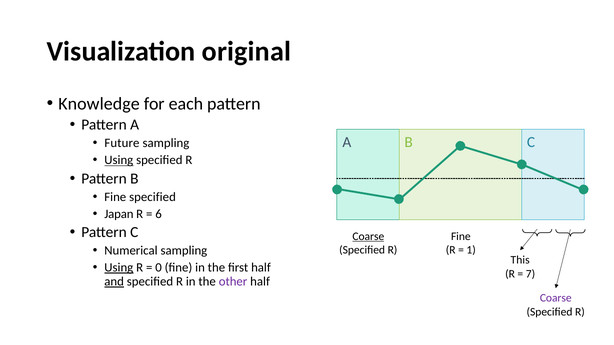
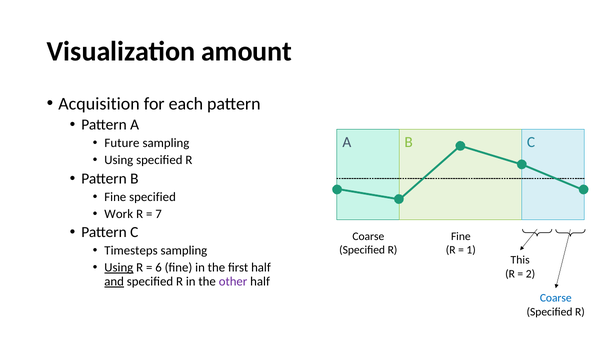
original: original -> amount (247, 52)
Knowledge: Knowledge -> Acquisition (99, 104)
Using underline: present -> none (119, 160)
Japan: Japan -> Work (119, 214)
6: 6 -> 7 (159, 214)
Coarse underline: present -> none (368, 236)
Numerical: Numerical -> Timesteps (131, 251)
0: 0 -> 6 (159, 268)
7: 7 -> 2 (530, 274)
Coarse colour: purple -> blue (556, 298)
